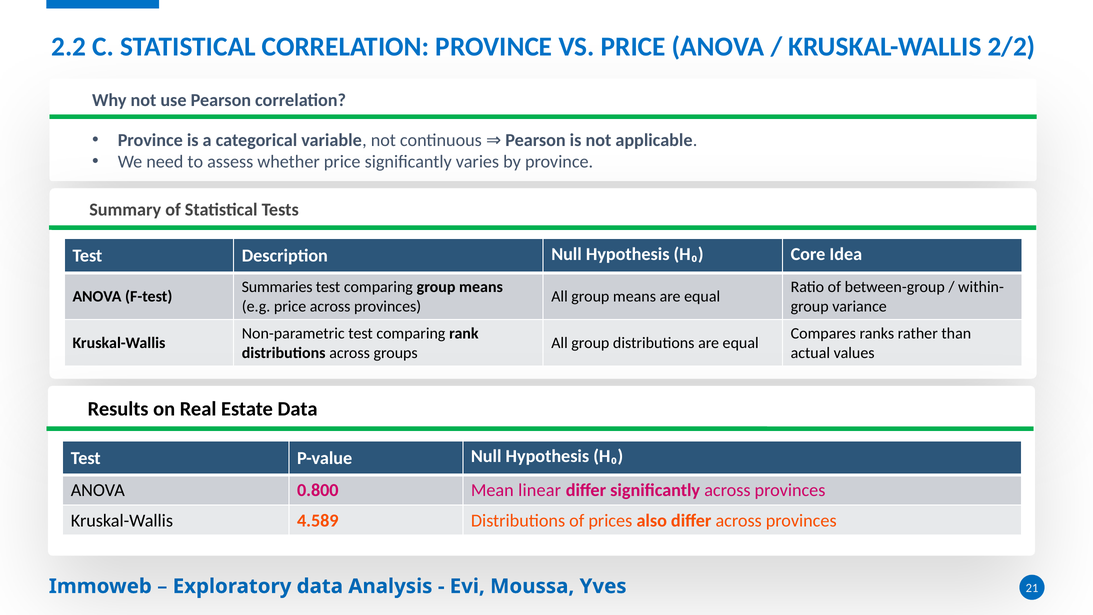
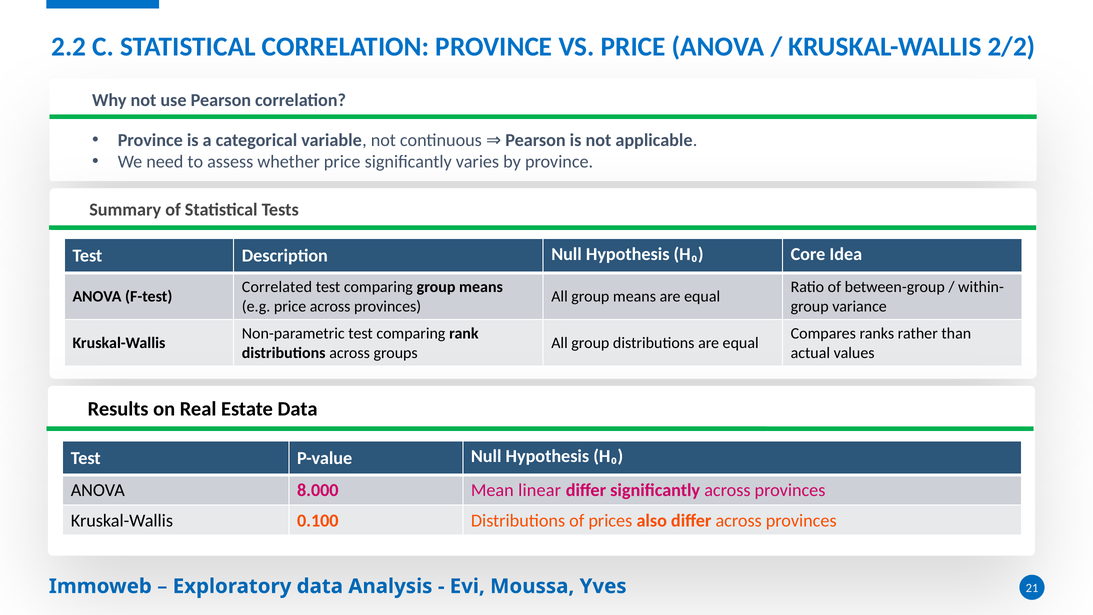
Summaries: Summaries -> Correlated (277, 287)
0.800: 0.800 -> 8.000 (318, 490)
4.589: 4.589 -> 0.100 (318, 520)
